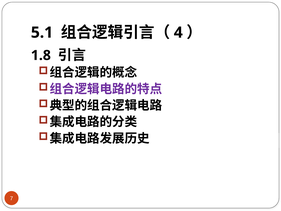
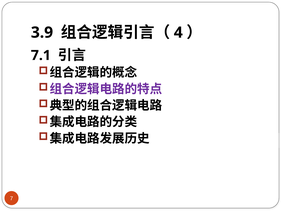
5.1: 5.1 -> 3.9 (42, 32)
1.8: 1.8 -> 7.1 (41, 55)
